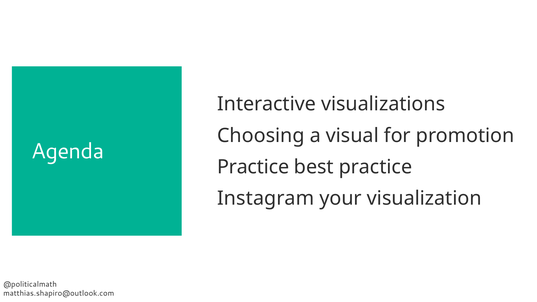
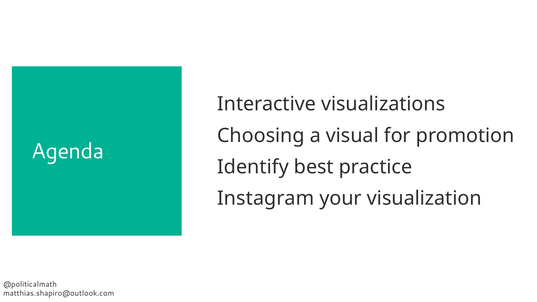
Practice: Practice -> Identify (253, 167)
